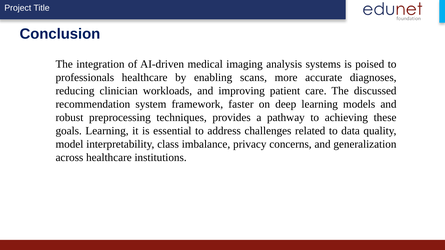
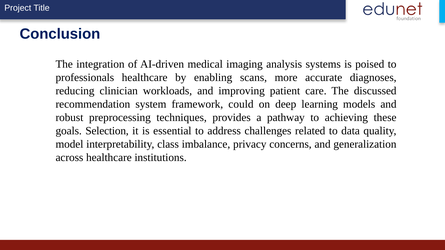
faster: faster -> could (241, 104)
goals Learning: Learning -> Selection (107, 131)
